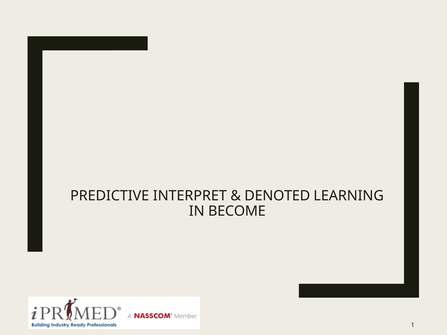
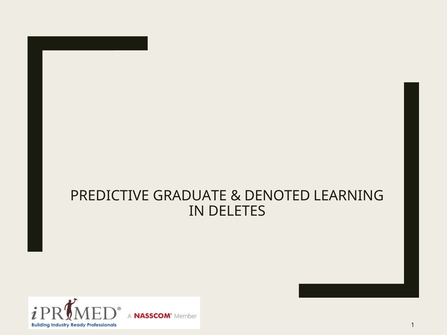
INTERPRET: INTERPRET -> GRADUATE (190, 196)
BECOME: BECOME -> DELETES (237, 211)
